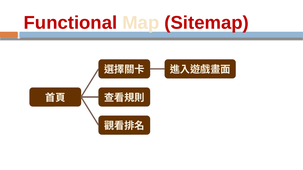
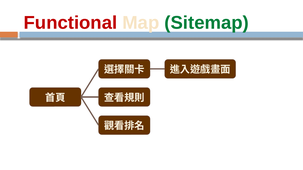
Sitemap colour: red -> green (207, 23)
